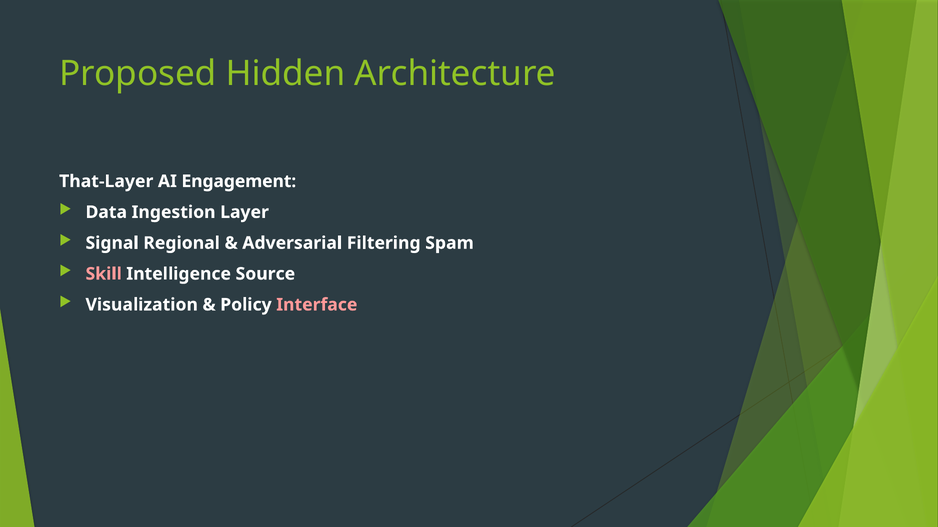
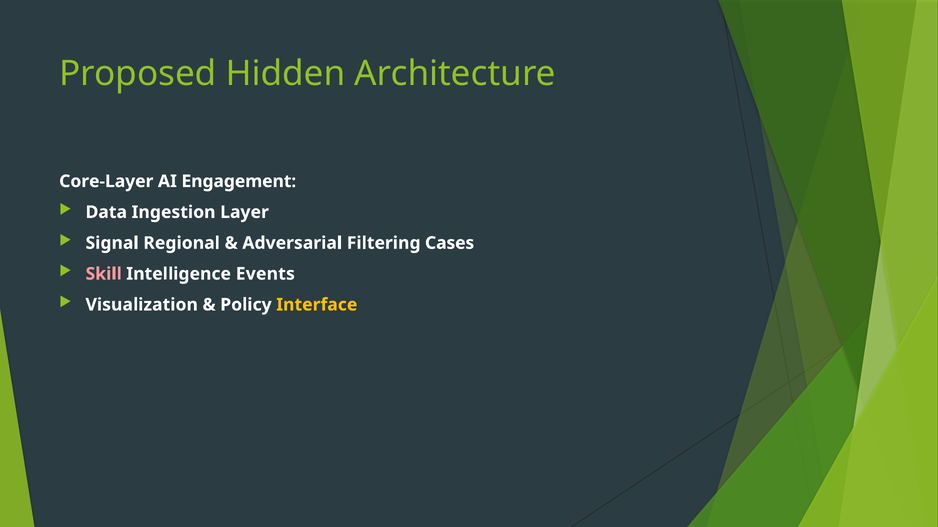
That-Layer: That-Layer -> Core-Layer (106, 182)
Spam: Spam -> Cases (450, 243)
Source: Source -> Events (265, 274)
Interface colour: pink -> yellow (317, 305)
